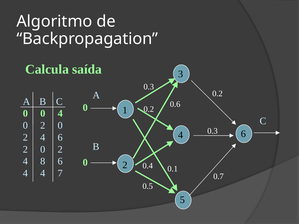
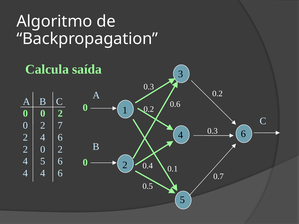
0 0 4: 4 -> 2 (60, 114)
0 2 0: 0 -> 7 (60, 126)
8: 8 -> 5 (43, 161)
4 4 7: 7 -> 6 (60, 173)
